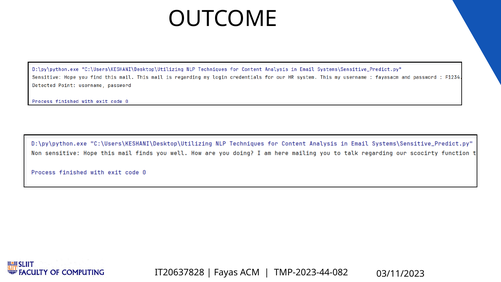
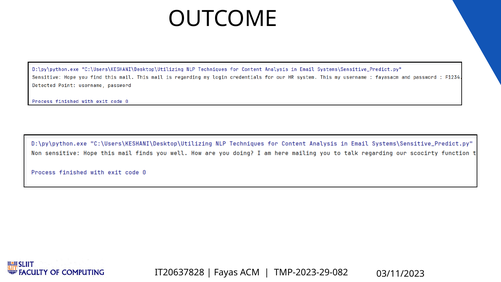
TMP-2023-44-082: TMP-2023-44-082 -> TMP-2023-29-082 (311, 272)
